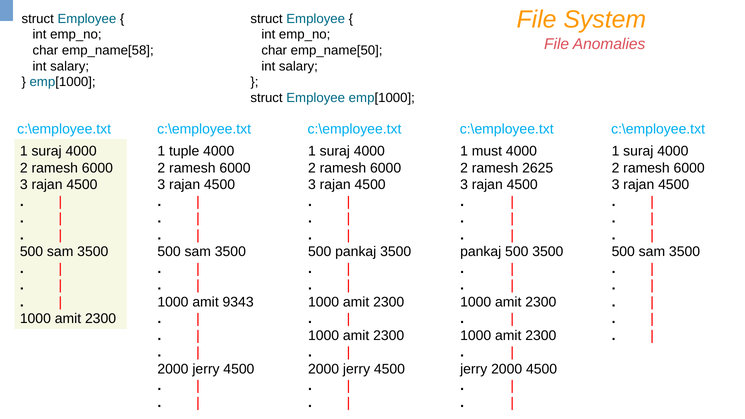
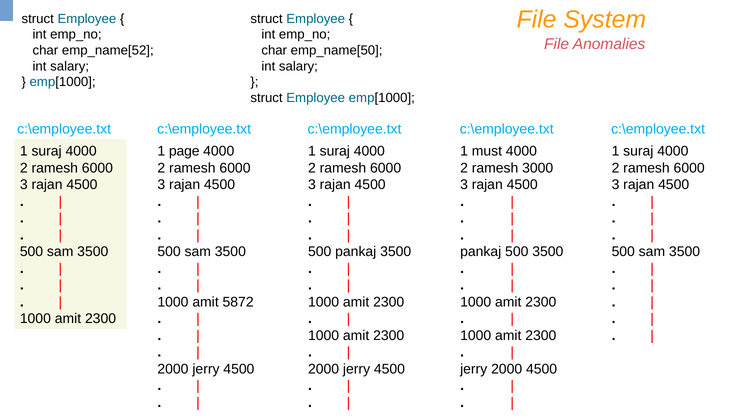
emp_name[58: emp_name[58 -> emp_name[52 (108, 50)
tuple: tuple -> page (184, 151)
2625: 2625 -> 3000 (538, 168)
9343: 9343 -> 5872 (238, 302)
